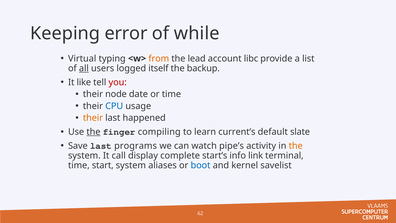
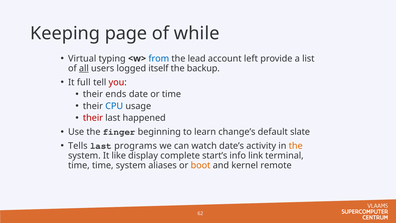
error: error -> page (126, 33)
from colour: orange -> blue (159, 58)
libc: libc -> left (251, 58)
like: like -> full (84, 82)
node: node -> ends (116, 94)
their colour: orange -> red (93, 118)
the underline: present -> none (93, 132)
compiling: compiling -> beginning (159, 132)
current’s: current’s -> change’s (237, 132)
Save: Save -> Tells (78, 146)
pipe’s: pipe’s -> date’s (232, 146)
call: call -> like (119, 155)
time start: start -> time (103, 165)
boot colour: blue -> orange (201, 165)
savelist: savelist -> remote (276, 165)
